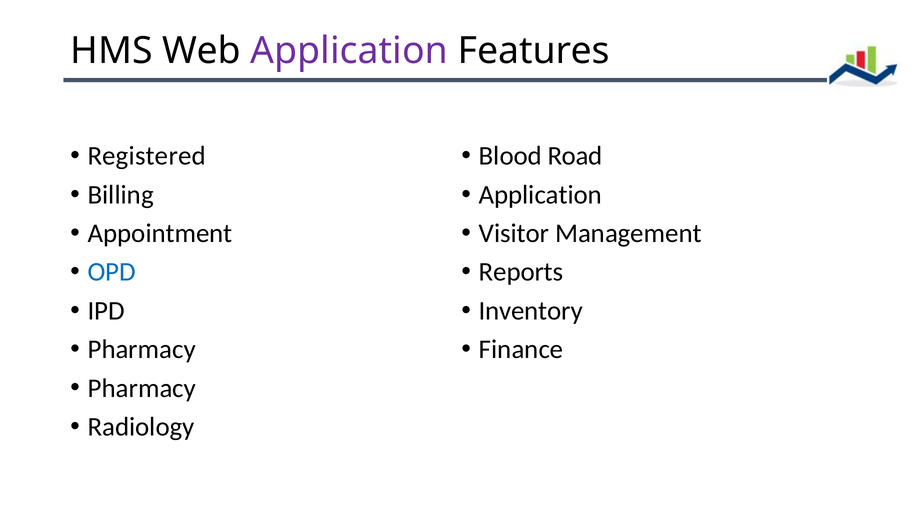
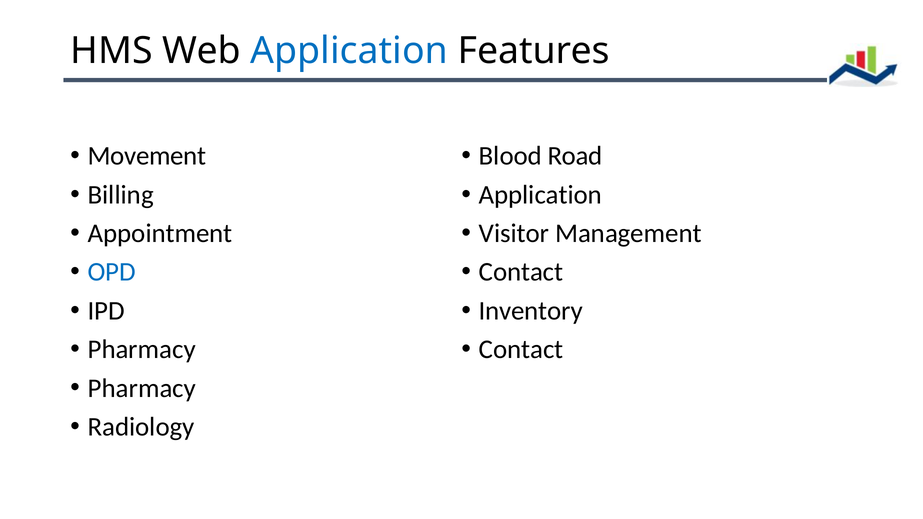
Application colour: purple -> blue (349, 51)
Registered: Registered -> Movement (147, 156)
Reports: Reports -> Contact (521, 272)
Finance: Finance -> Contact (521, 350)
